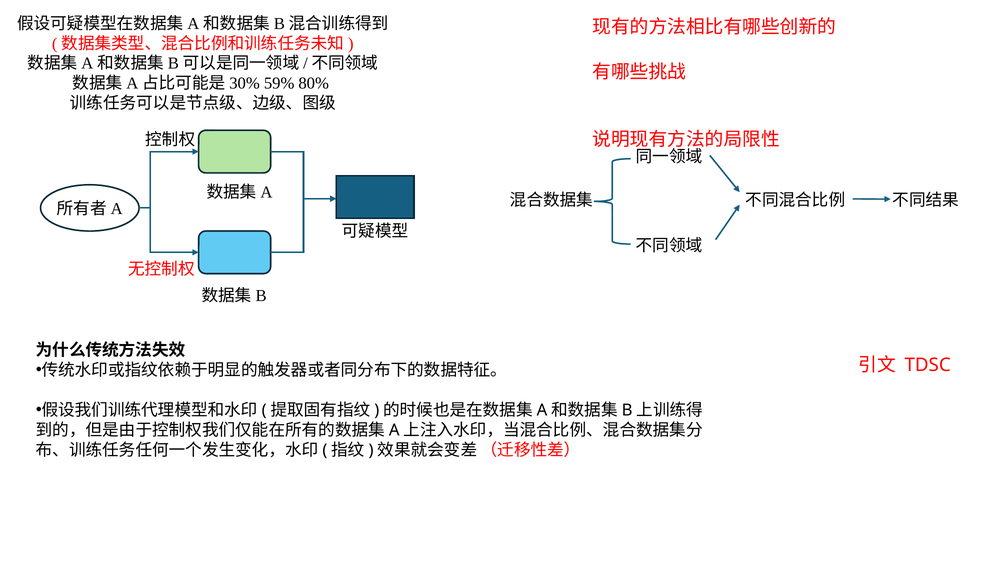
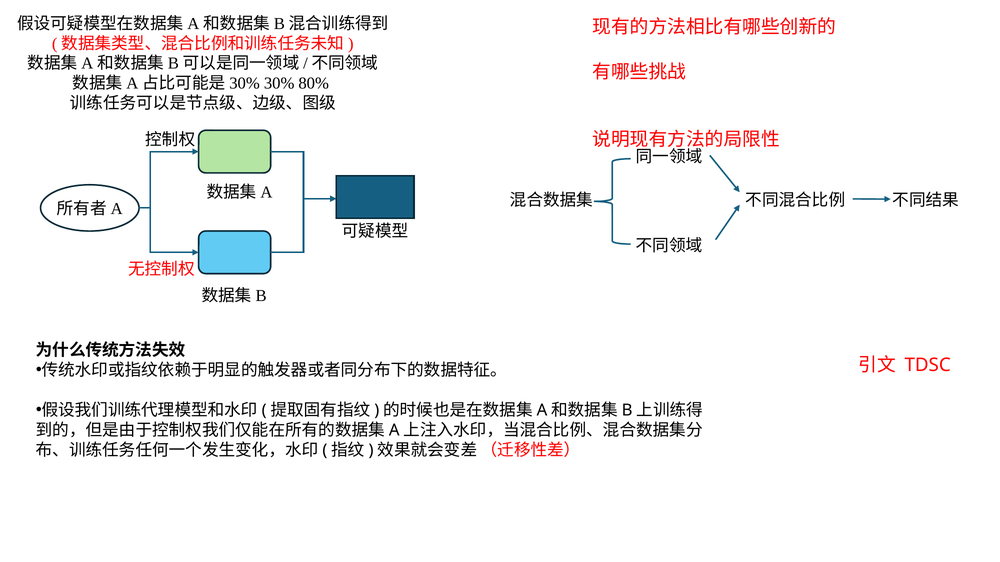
59%: 59% -> 30% (279, 84)
